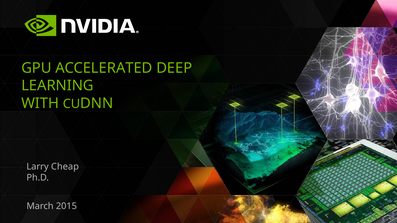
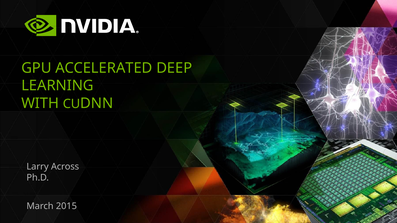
Cheap: Cheap -> Across (65, 167)
